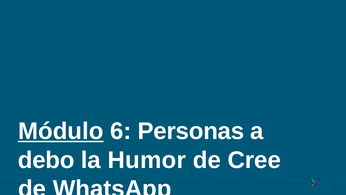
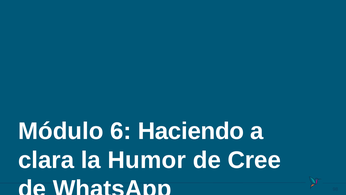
Módulo underline: present -> none (61, 131)
Personas: Personas -> Haciendo (191, 131)
debo: debo -> clara (46, 160)
